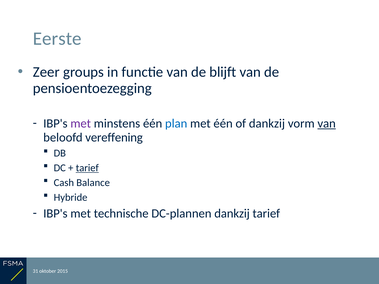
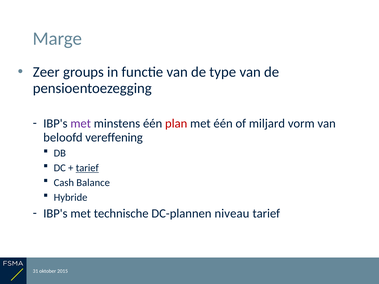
Eerste: Eerste -> Marge (57, 39)
blijft: blijft -> type (223, 72)
plan colour: blue -> red (176, 124)
of dankzij: dankzij -> miljard (267, 124)
van underline: present -> none (327, 124)
DC-plannen dankzij: dankzij -> niveau (232, 214)
